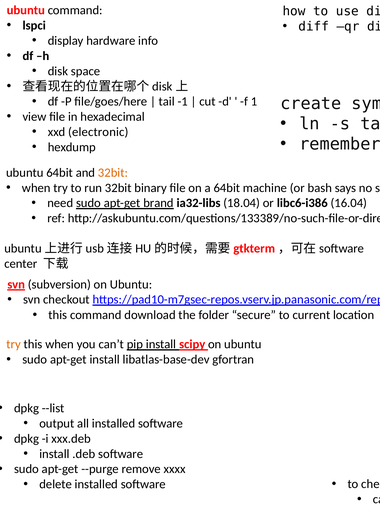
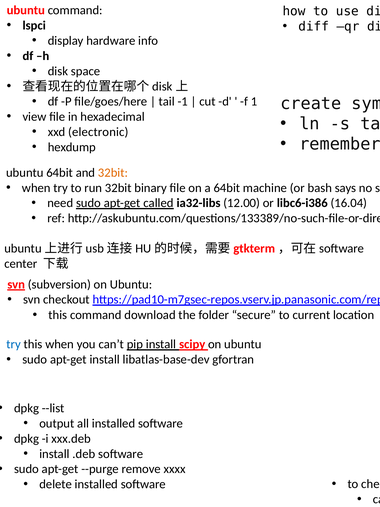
brand: brand -> called (158, 203)
18.04: 18.04 -> 12.00 (242, 203)
try colour: orange -> blue (14, 344)
